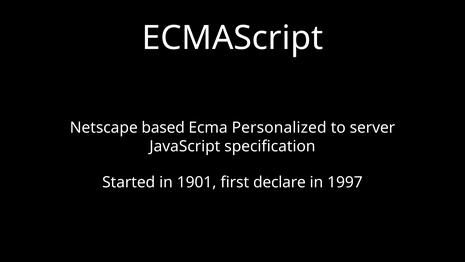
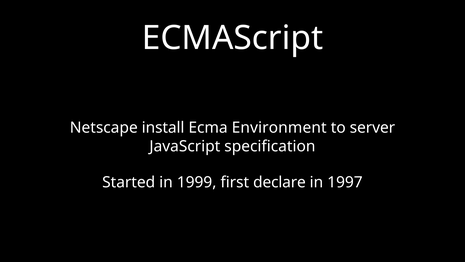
based: based -> install (163, 128)
Personalized: Personalized -> Environment (279, 128)
1901: 1901 -> 1999 (197, 182)
